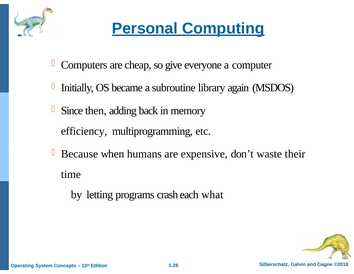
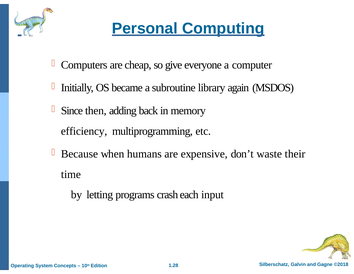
what: what -> input (212, 194)
